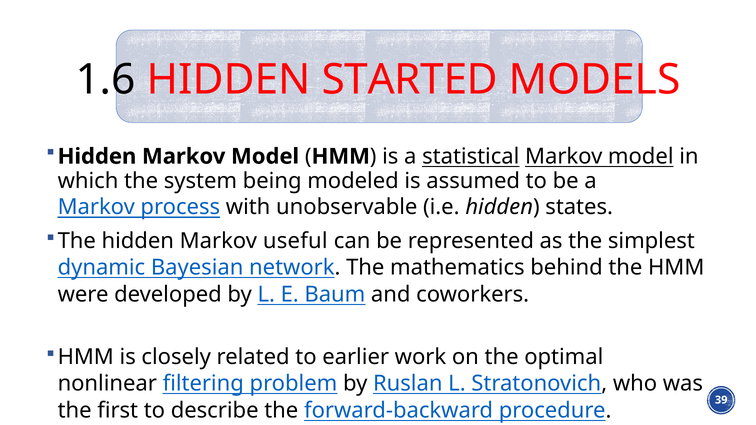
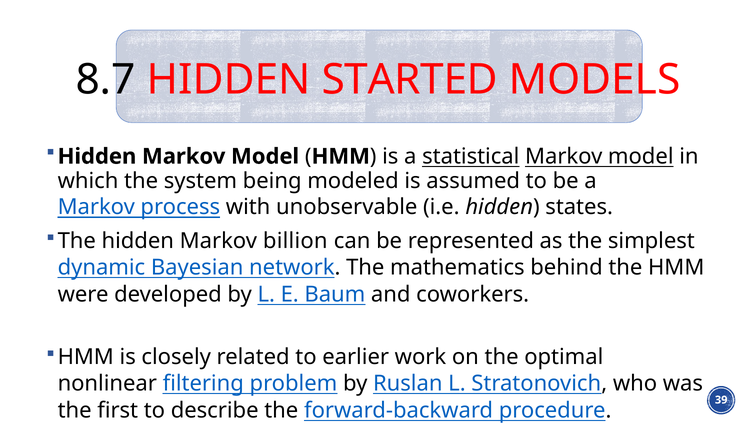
1.6: 1.6 -> 8.7 (106, 80)
useful: useful -> billion (295, 241)
